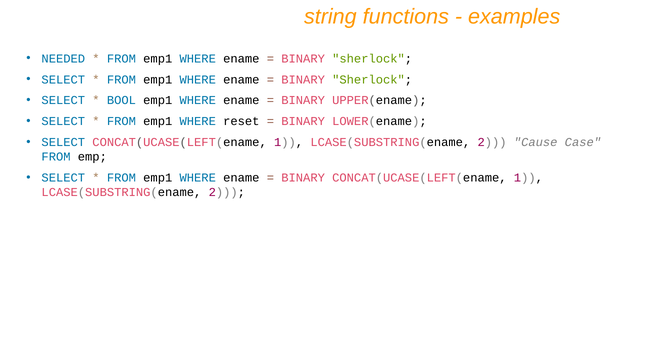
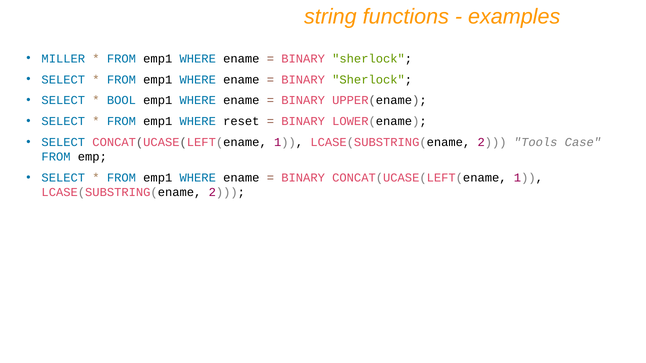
NEEDED: NEEDED -> MILLER (63, 59)
Cause: Cause -> Tools (536, 143)
